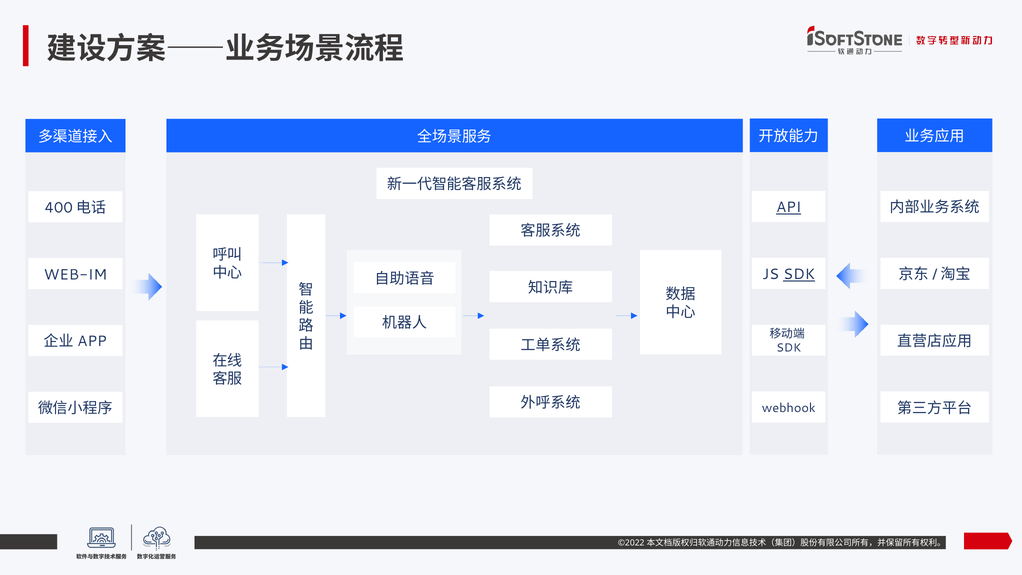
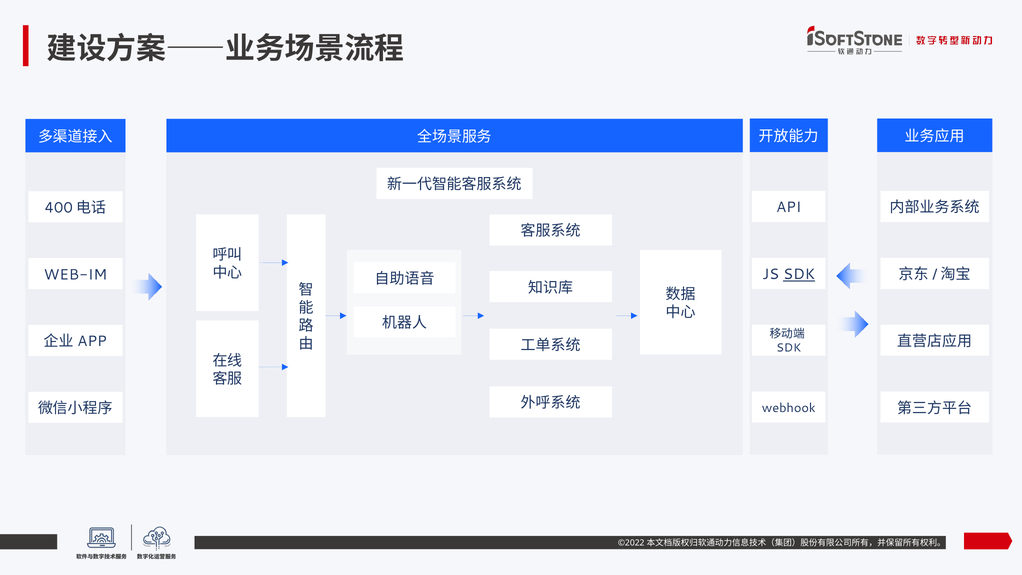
API underline: present -> none (789, 207)
